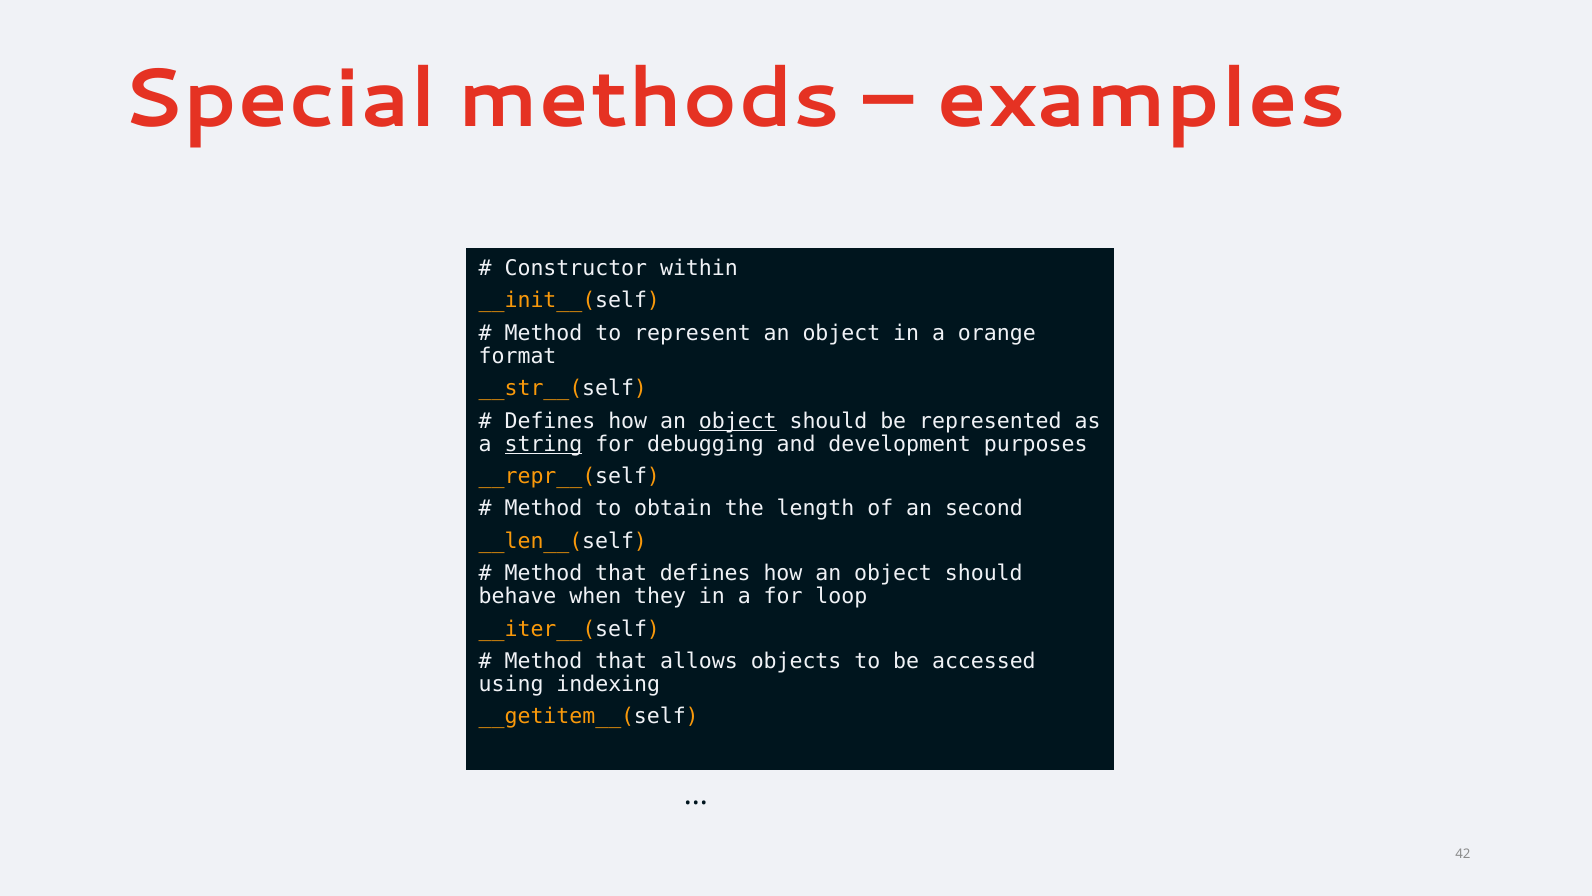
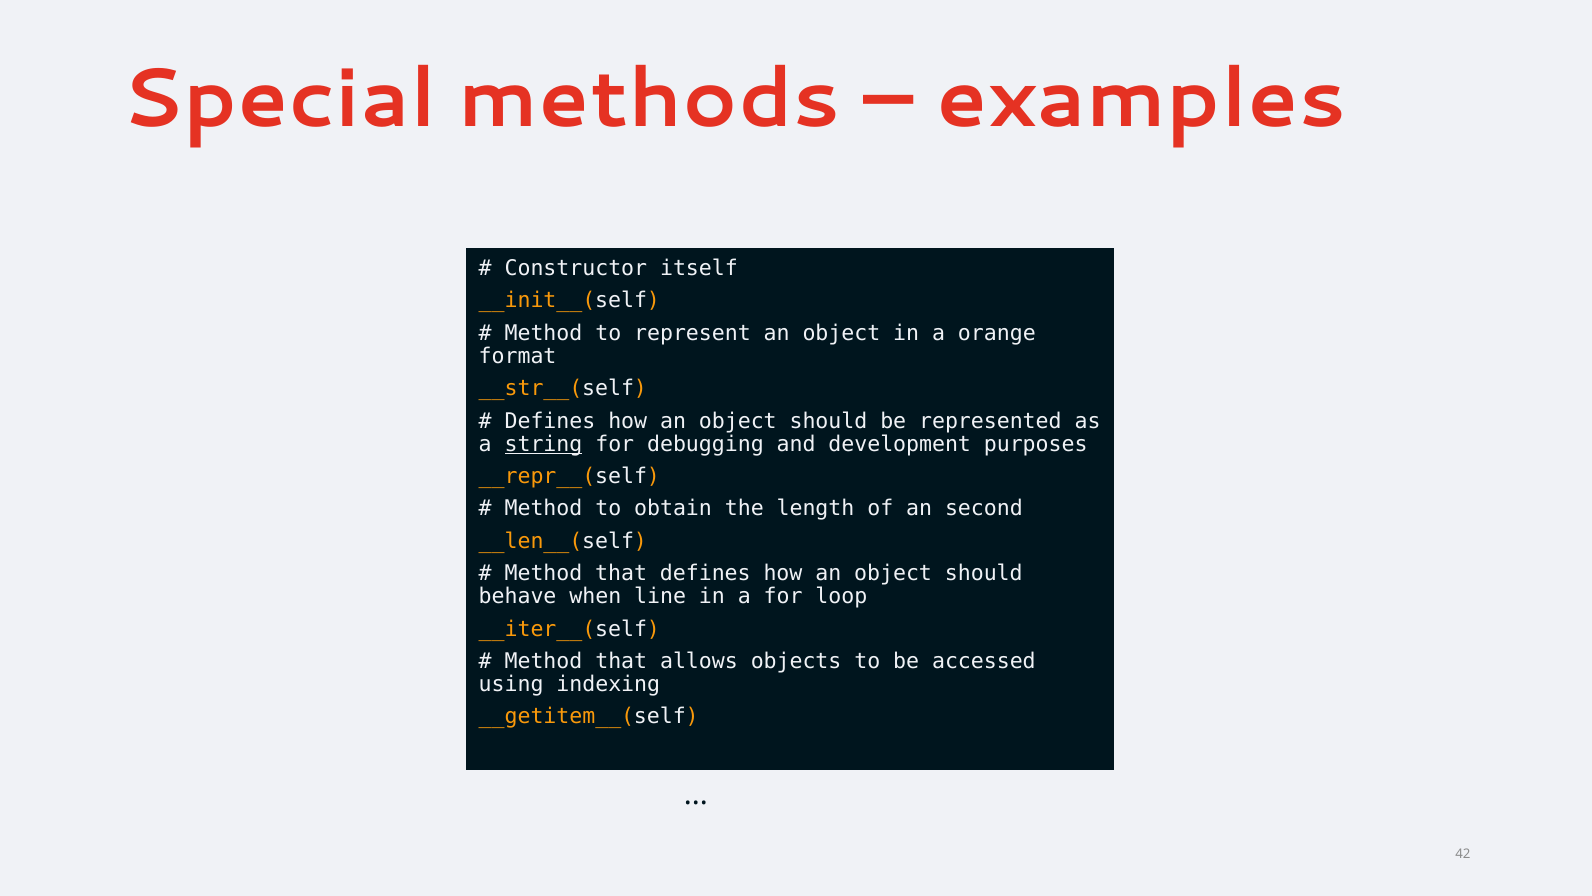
within: within -> itself (699, 268)
object underline: present -> none (738, 421)
they: they -> line (660, 596)
